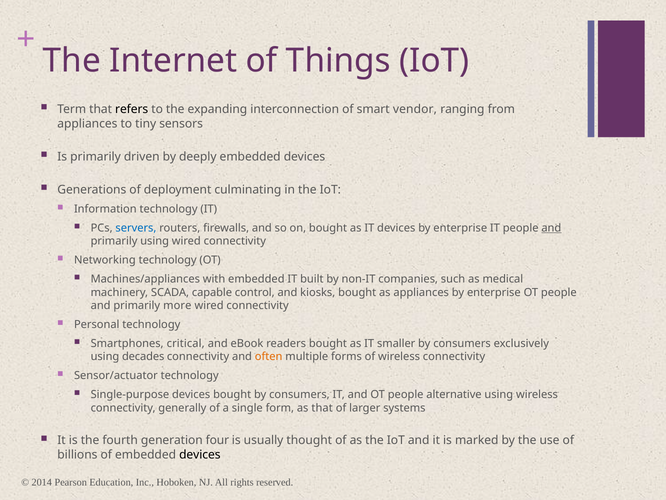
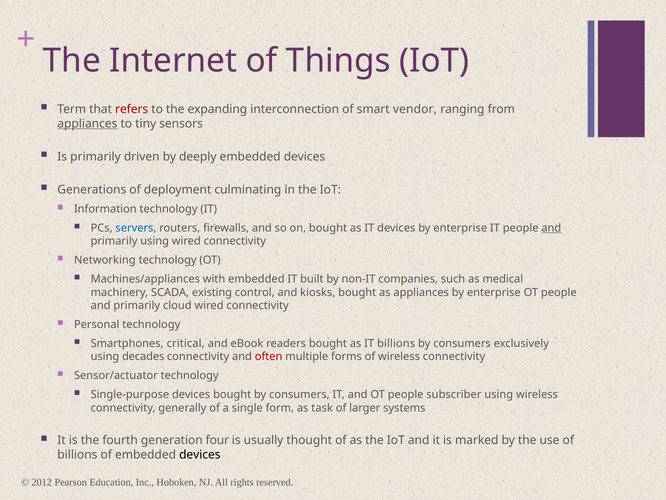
refers colour: black -> red (132, 109)
appliances underline: none -> present (87, 123)
capable: capable -> existing (212, 292)
more: more -> cloud (177, 305)
IT smaller: smaller -> billions (396, 343)
often colour: orange -> red (269, 356)
alternative: alternative -> subscriber (454, 394)
as that: that -> task (322, 408)
2014: 2014 -> 2012 (42, 482)
